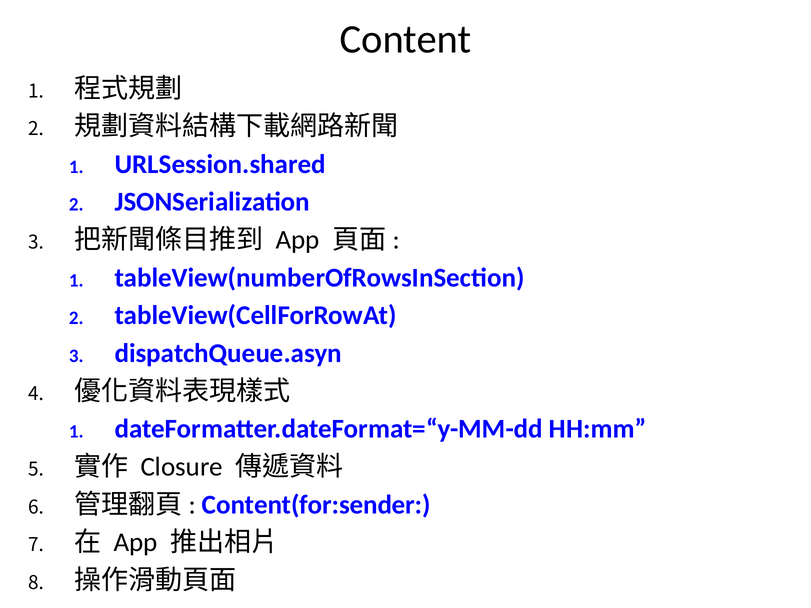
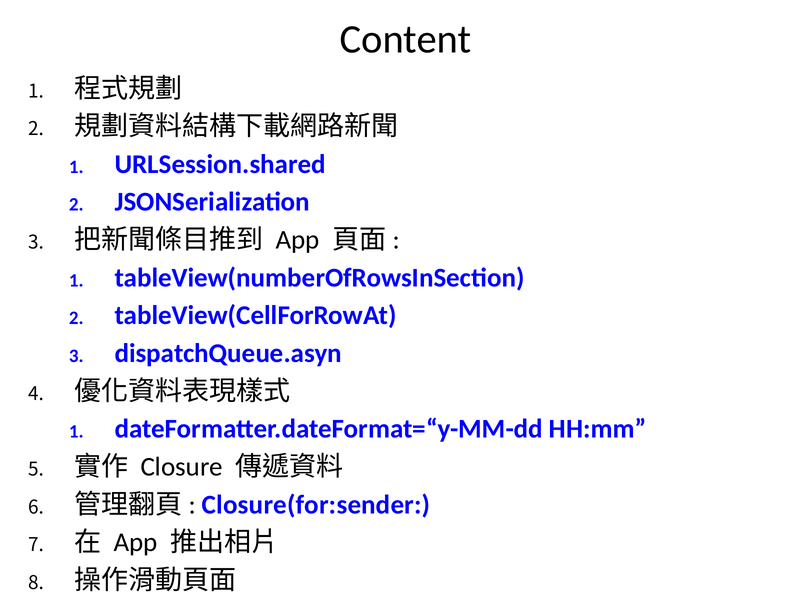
Content(for:sender: Content(for:sender -> Closure(for:sender (316, 505)
